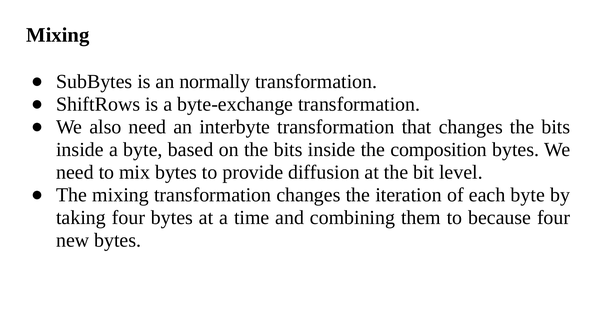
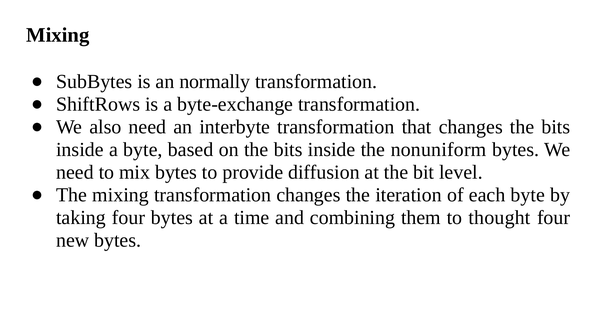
composition: composition -> nonuniform (439, 150)
because: because -> thought (500, 217)
